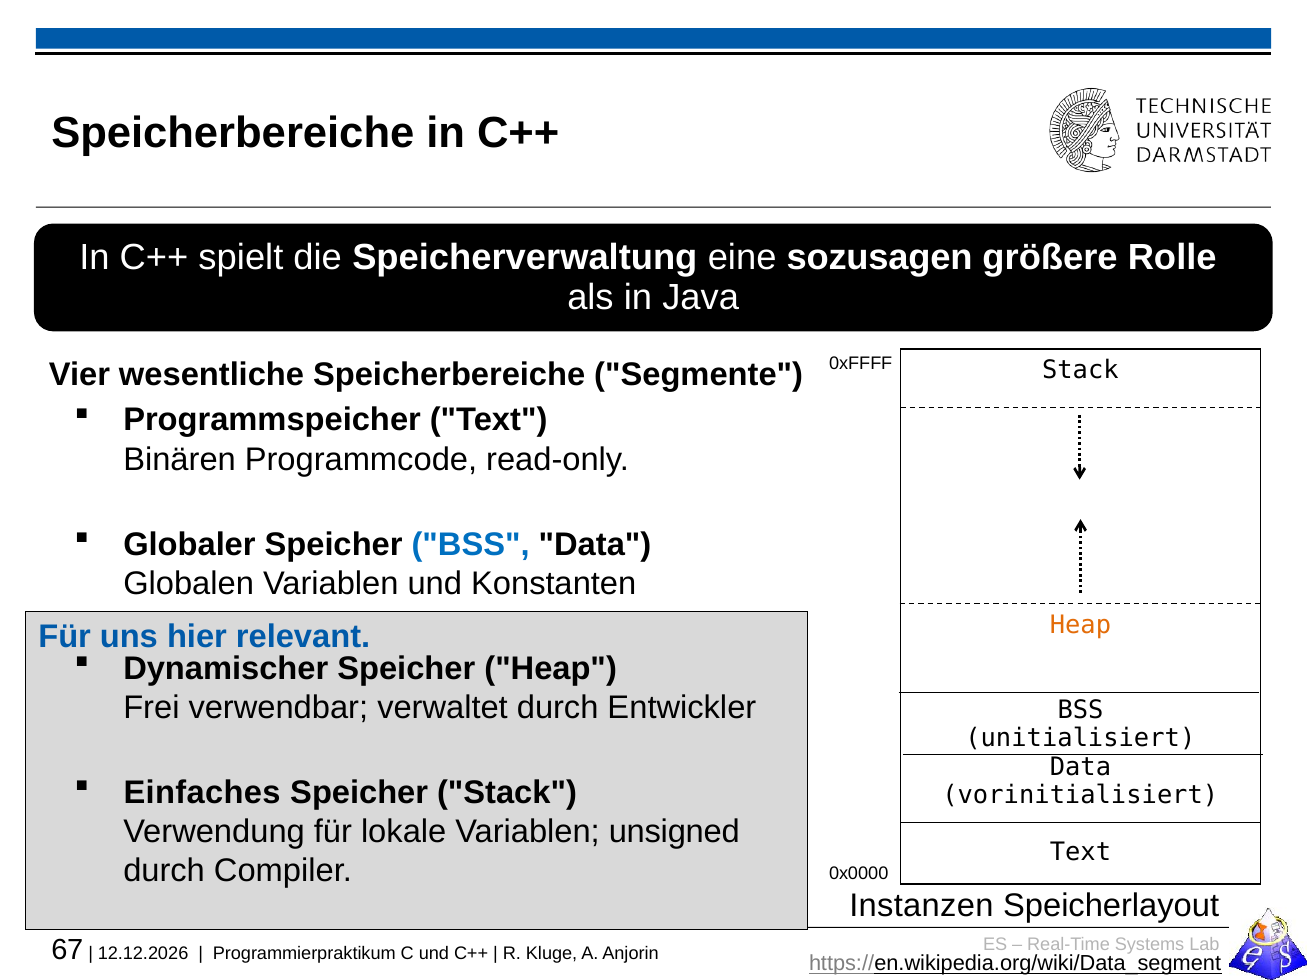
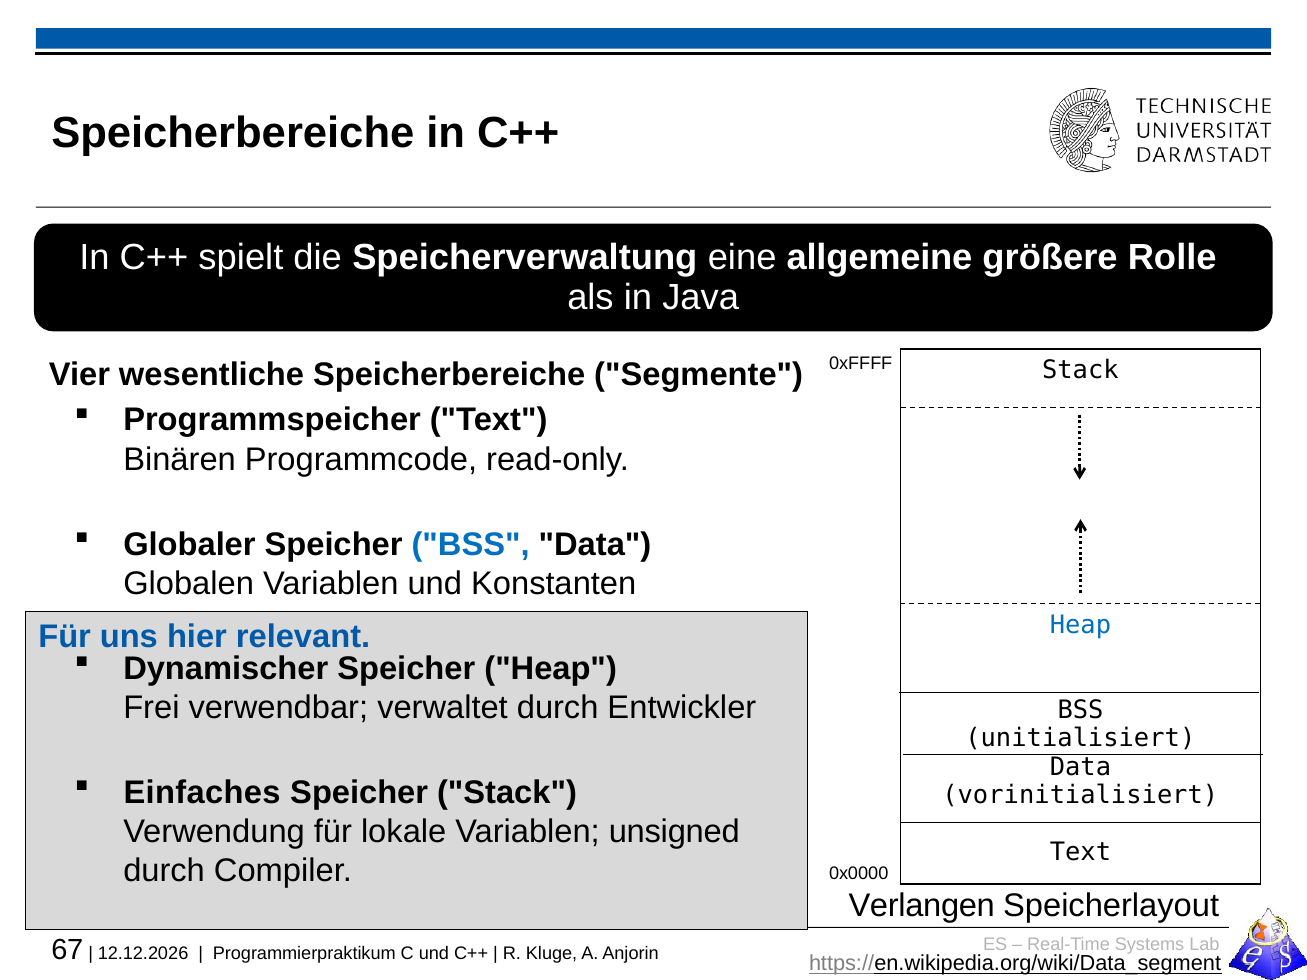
sozusagen: sozusagen -> allgemeine (880, 257)
Heap colour: orange -> blue (1080, 625)
Instanzen: Instanzen -> Verlangen (922, 906)
